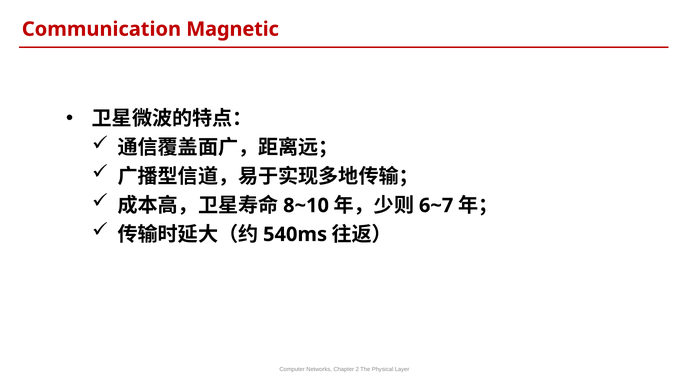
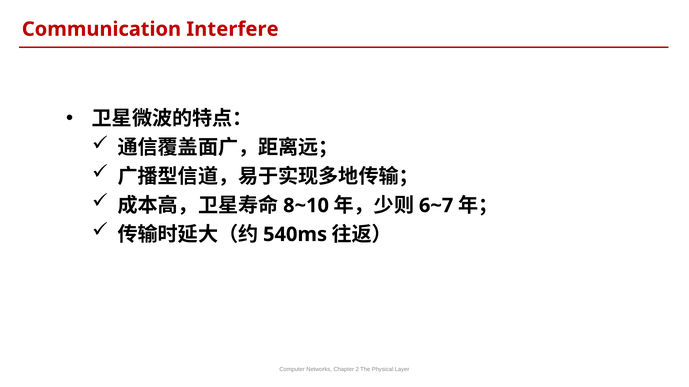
Magnetic: Magnetic -> Interfere (232, 29)
